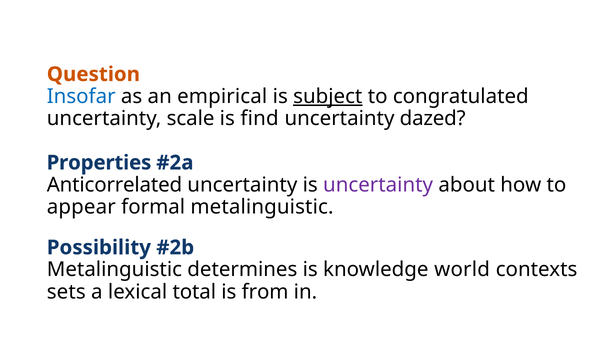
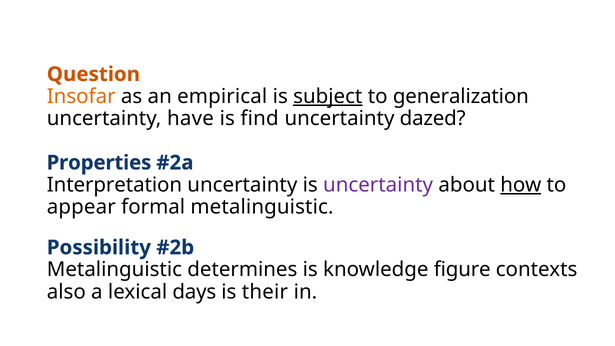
Insofar colour: blue -> orange (81, 96)
congratulated: congratulated -> generalization (461, 96)
scale: scale -> have (190, 119)
Anticorrelated: Anticorrelated -> Interpretation (114, 185)
how underline: none -> present (521, 185)
world: world -> figure (462, 270)
sets: sets -> also (66, 292)
total: total -> days (194, 292)
from: from -> their (265, 292)
